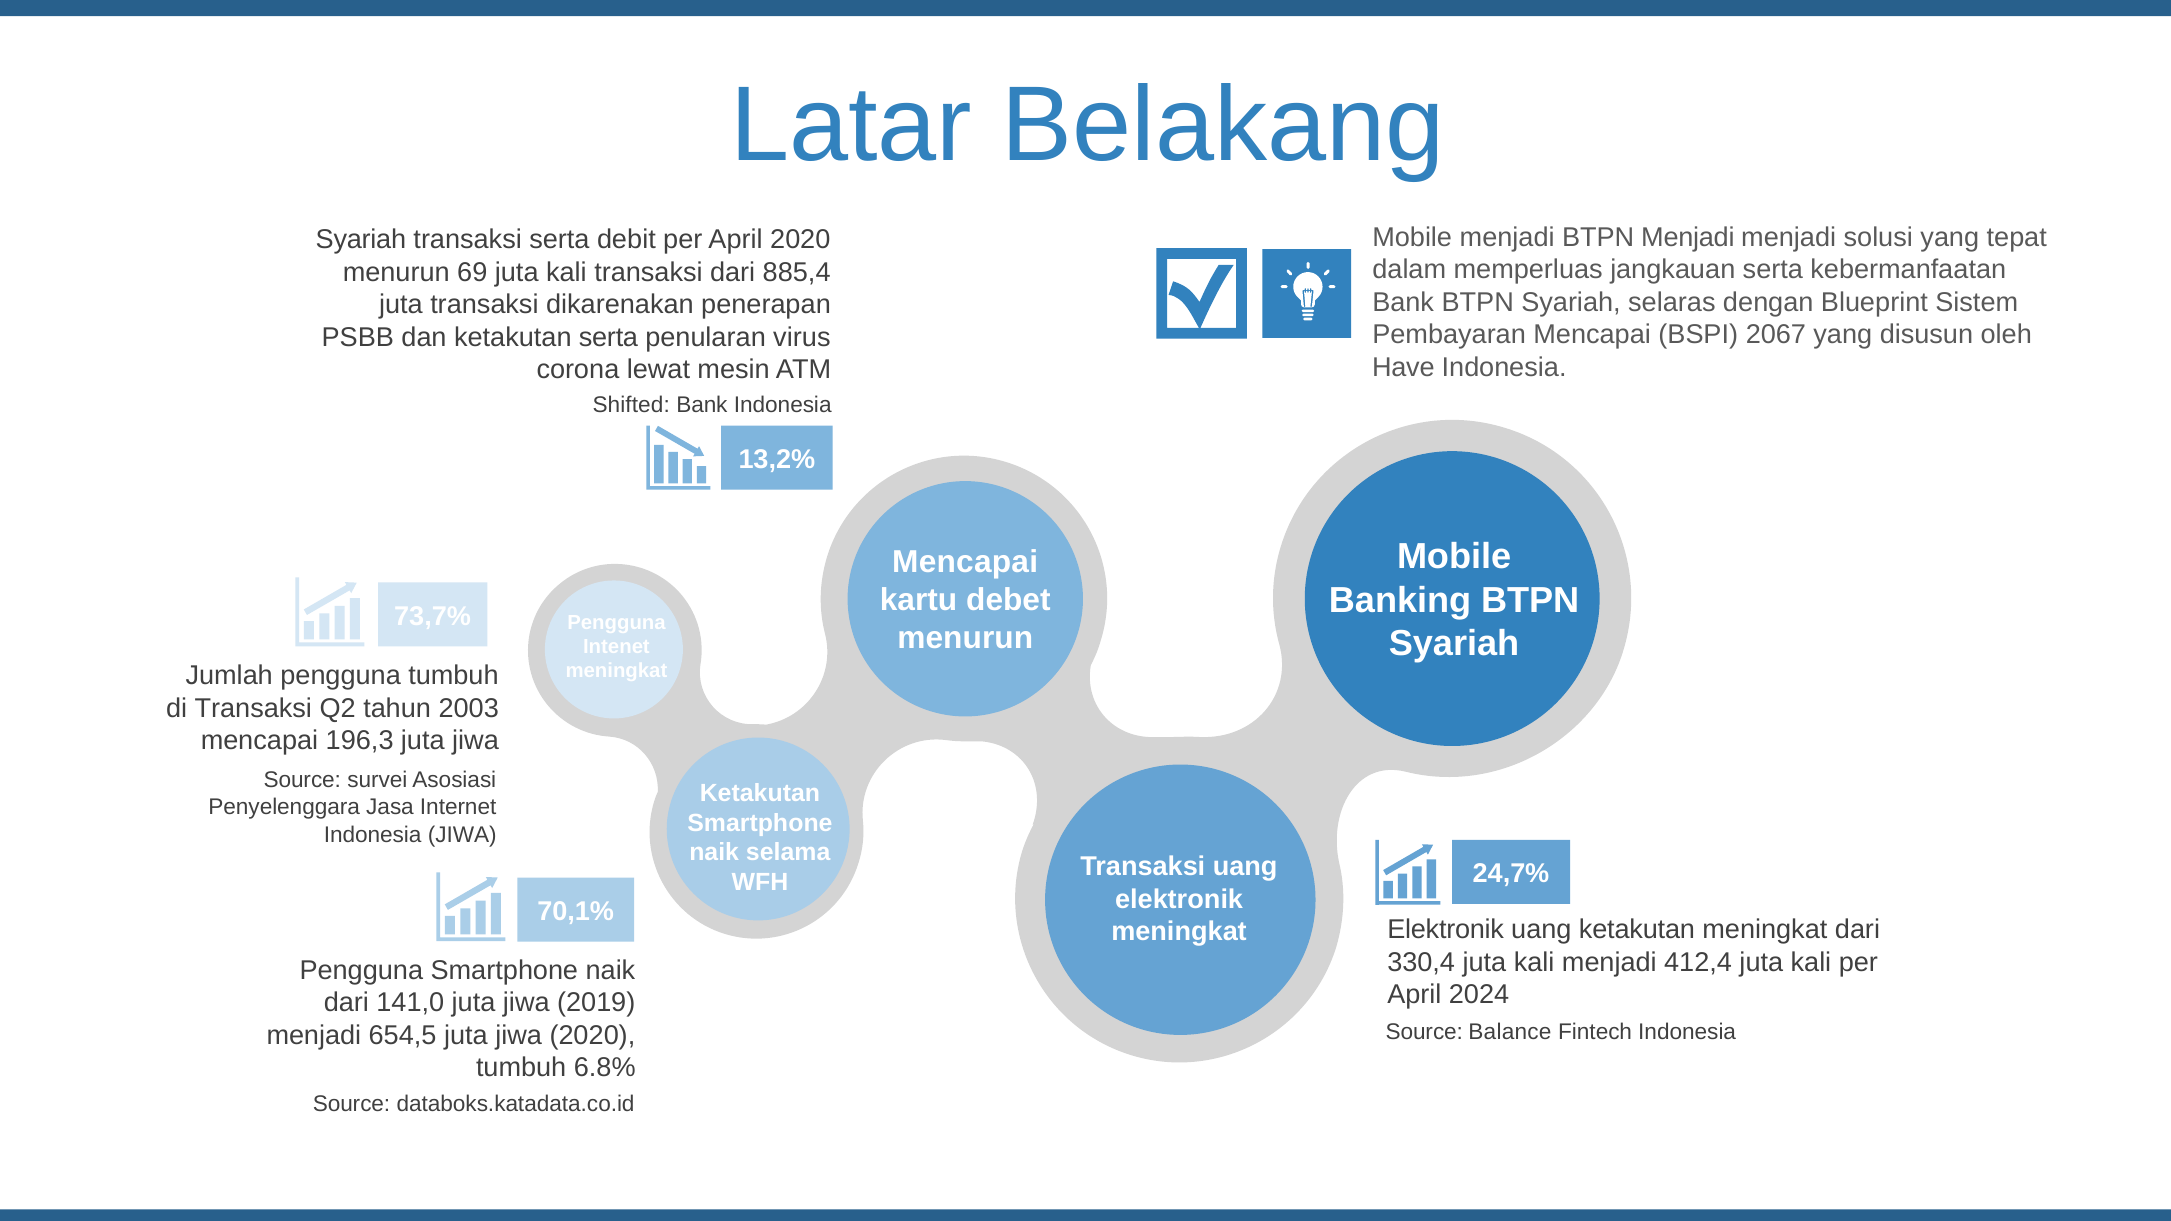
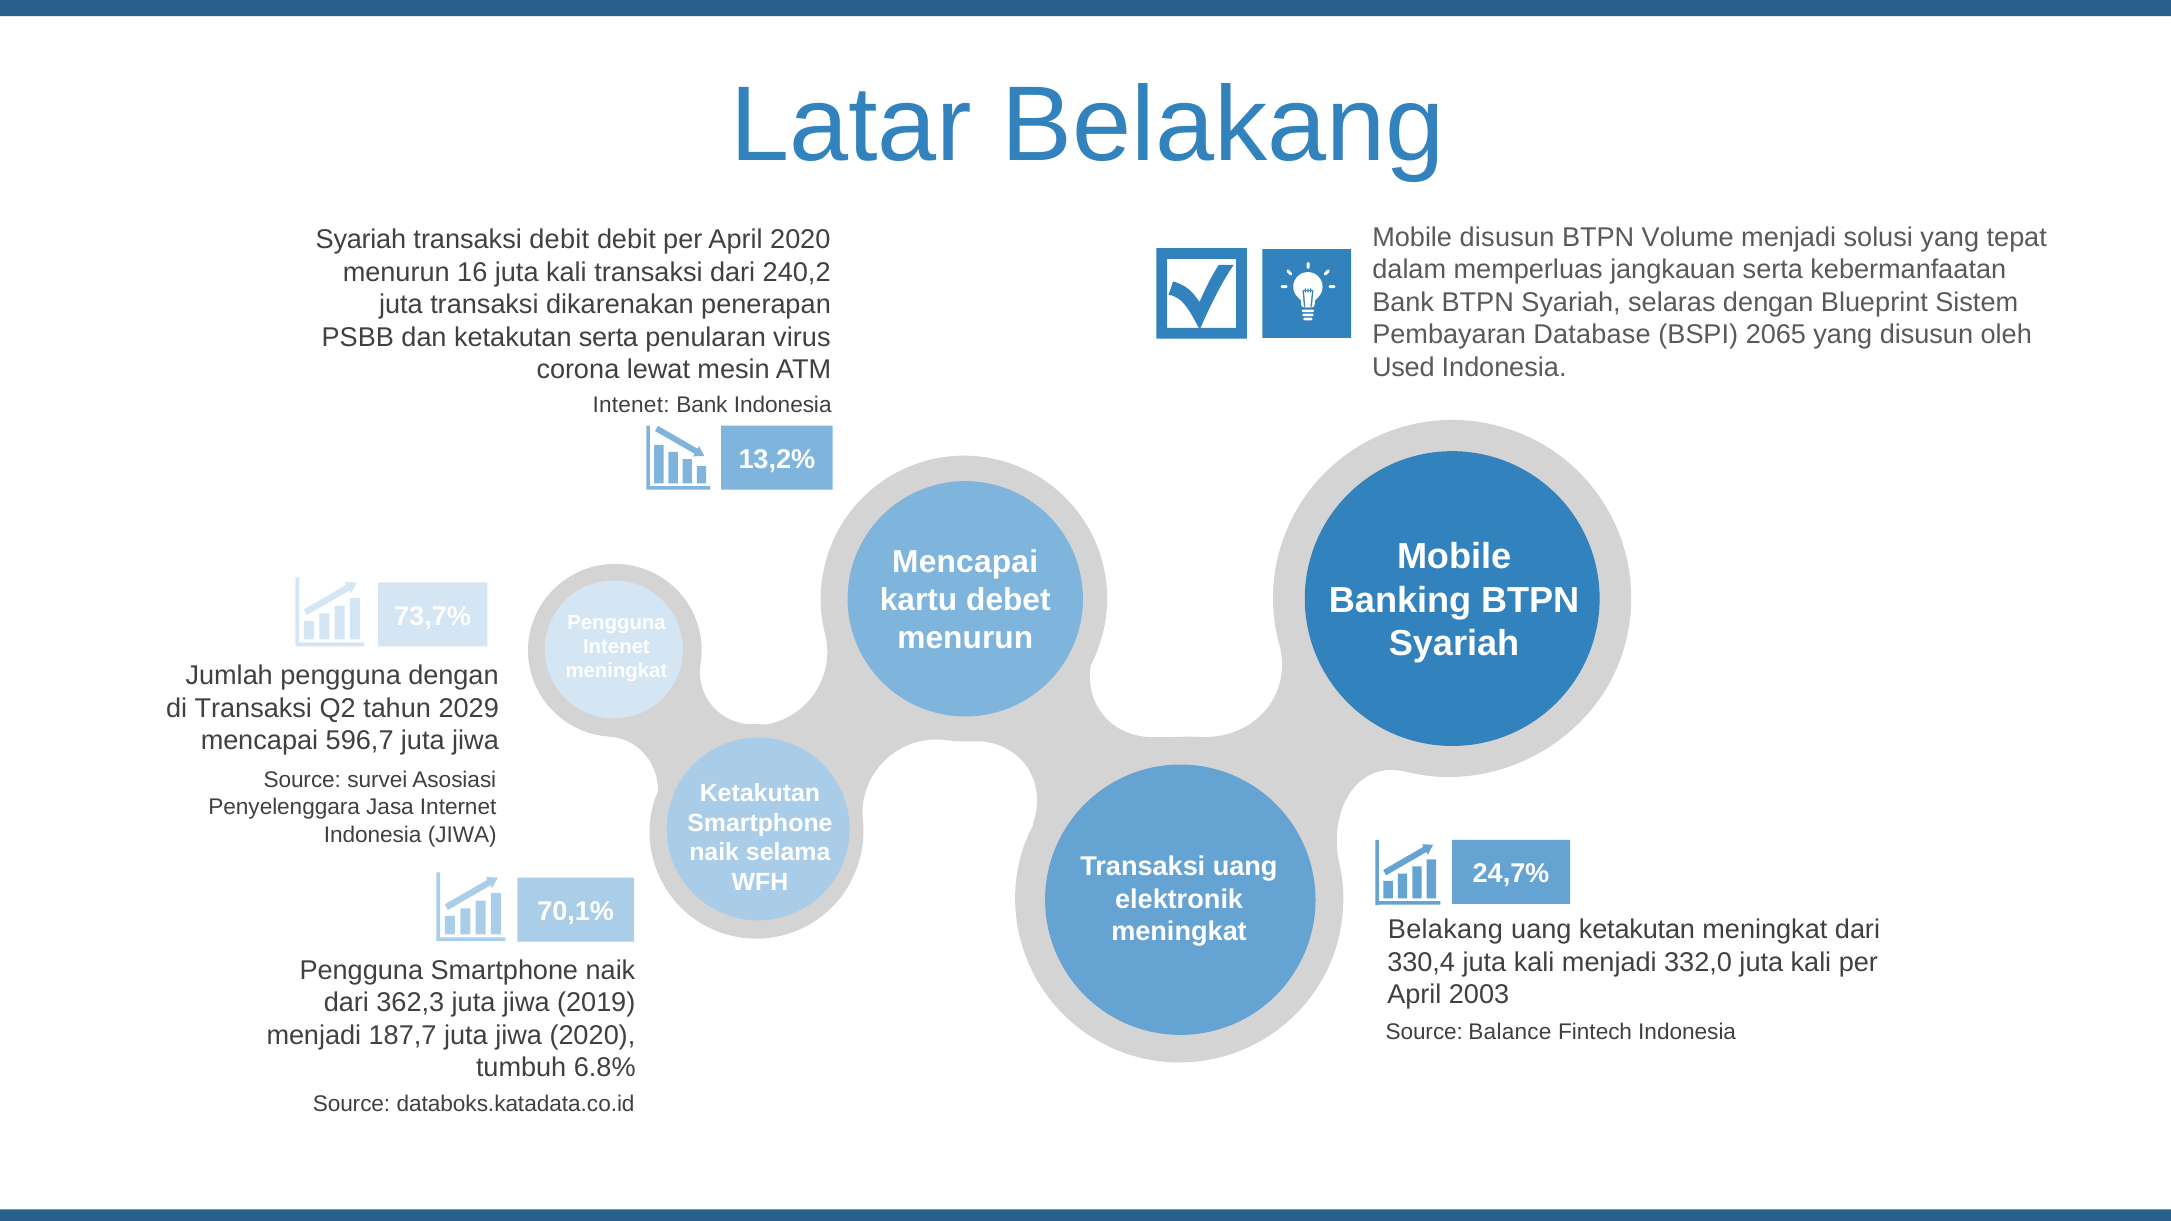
Mobile menjadi: menjadi -> disusun (1507, 237)
BTPN Menjadi: Menjadi -> Volume (1688, 237)
transaksi serta: serta -> debit (559, 240)
69: 69 -> 16 (472, 272)
885,4: 885,4 -> 240,2 (797, 272)
Pembayaran Mencapai: Mencapai -> Database (1592, 335)
2067: 2067 -> 2065 (1776, 335)
Have: Have -> Used (1403, 368)
Shifted: Shifted -> Intenet (631, 405)
pengguna tumbuh: tumbuh -> dengan (453, 676)
2003: 2003 -> 2029 (469, 709)
196,3: 196,3 -> 596,7 (360, 741)
Elektronik: Elektronik -> Belakang (1445, 930)
412,4: 412,4 -> 332,0 (1698, 963)
2024: 2024 -> 2003 (1479, 995)
141,0: 141,0 -> 362,3 (410, 1003)
654,5: 654,5 -> 187,7 (403, 1035)
